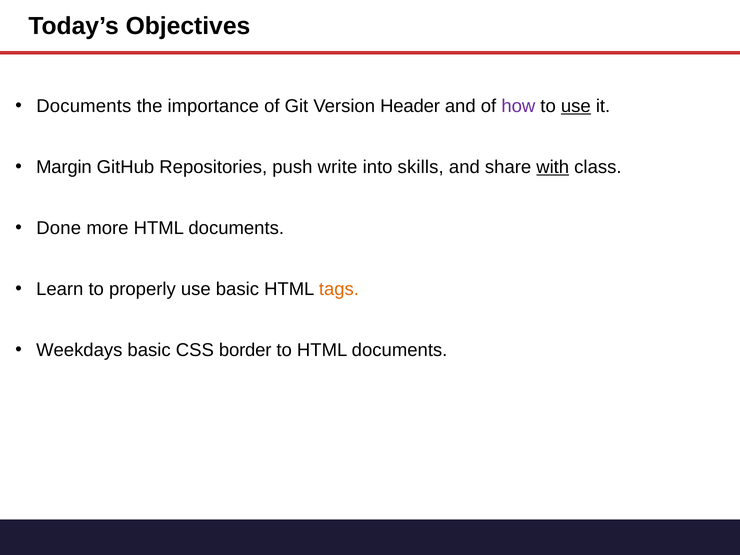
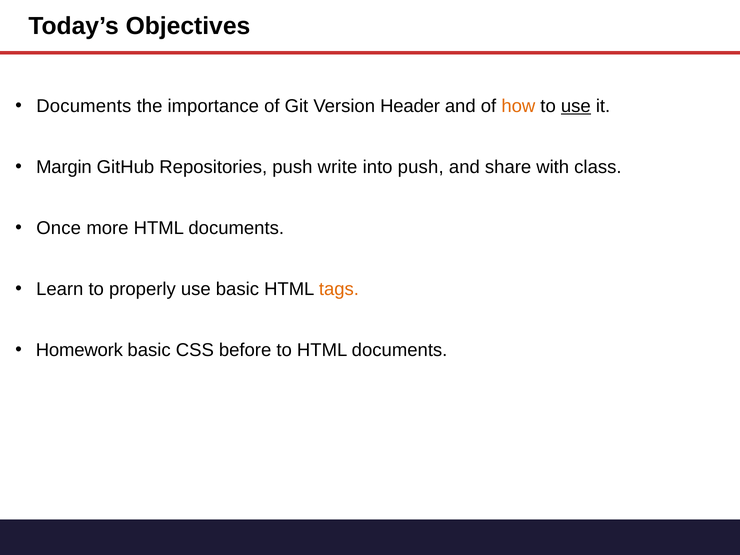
how colour: purple -> orange (518, 106)
into skills: skills -> push (421, 167)
with underline: present -> none (553, 167)
Done: Done -> Once (59, 228)
Weekdays: Weekdays -> Homework (79, 350)
border: border -> before (245, 350)
